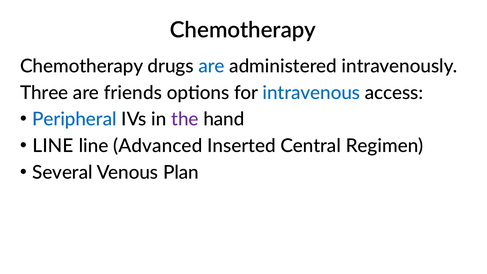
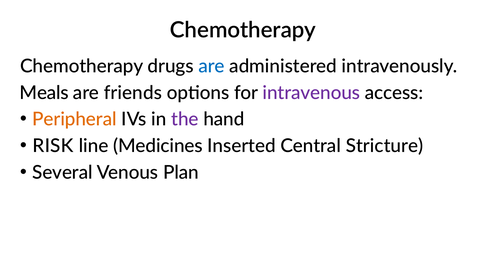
Three: Three -> Meals (44, 93)
intravenous colour: blue -> purple (311, 93)
Peripheral colour: blue -> orange (74, 119)
LINE: LINE -> RISK (53, 146)
Advanced: Advanced -> Medicines (158, 146)
Regimen: Regimen -> Stricture (385, 146)
